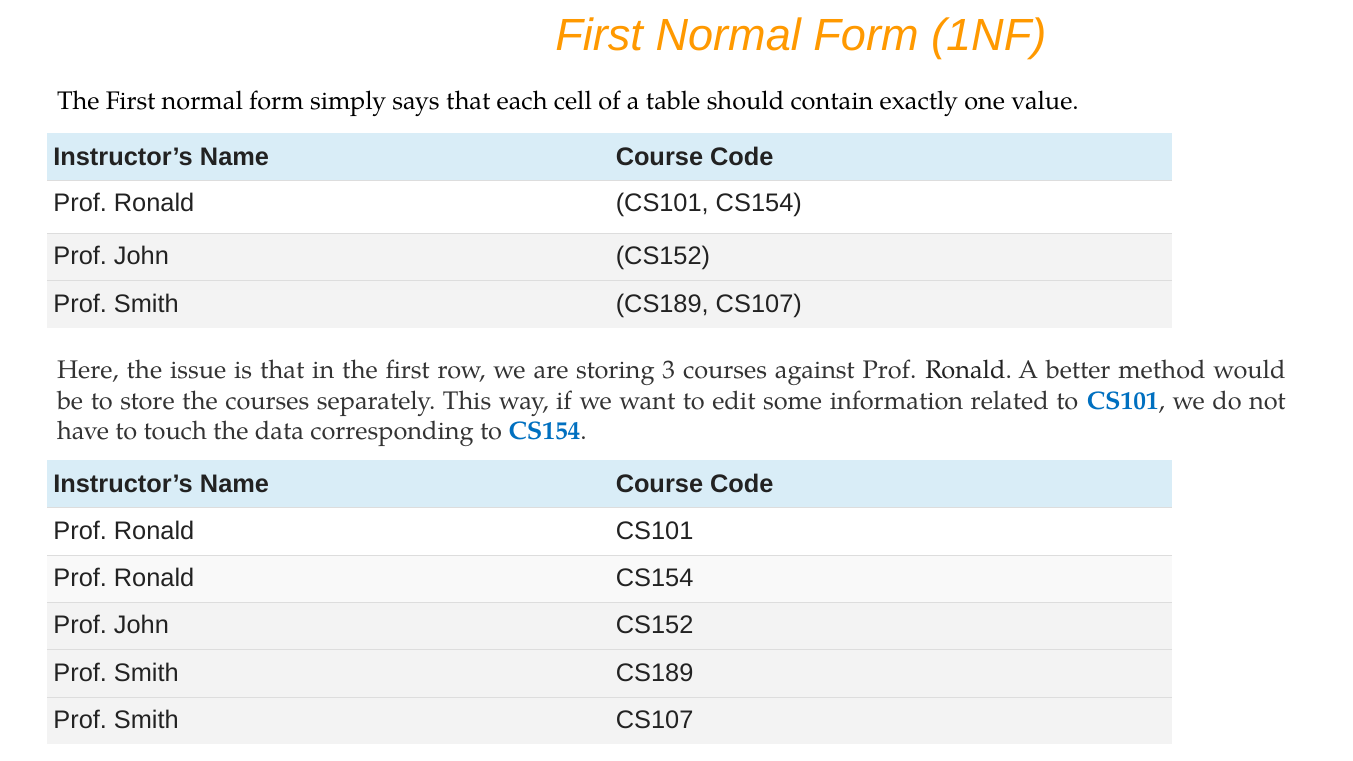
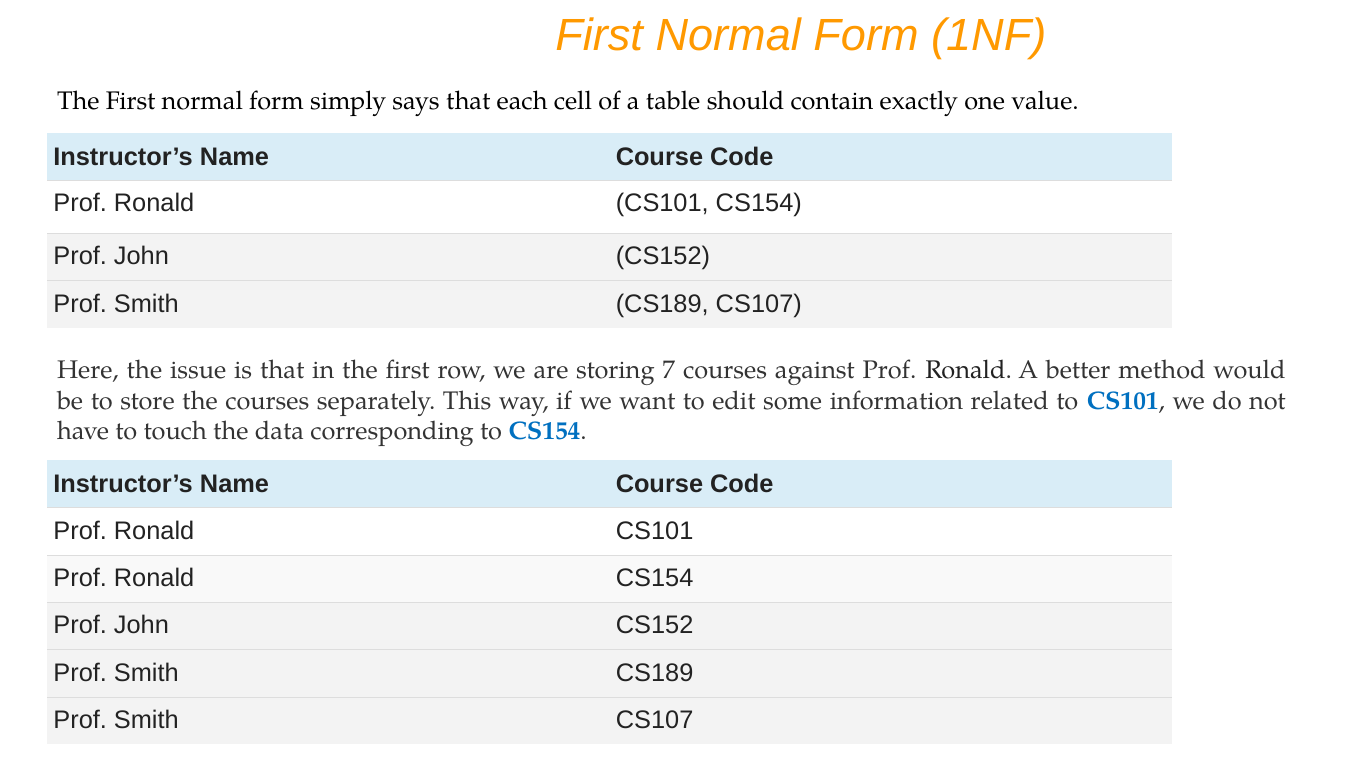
3: 3 -> 7 (669, 371)
